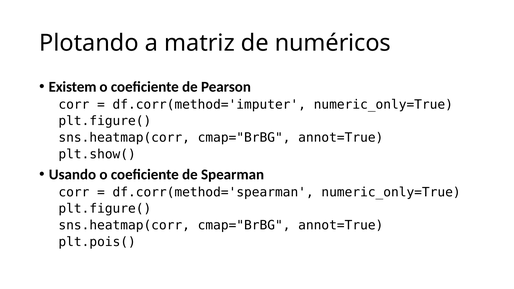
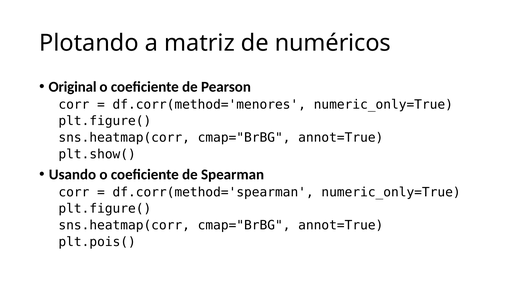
Existem: Existem -> Original (73, 87)
df.corr(method='imputer: df.corr(method='imputer -> df.corr(method='menores (209, 105)
